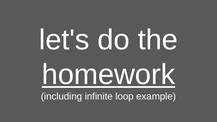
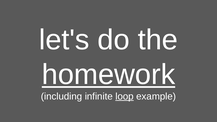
loop underline: none -> present (124, 96)
